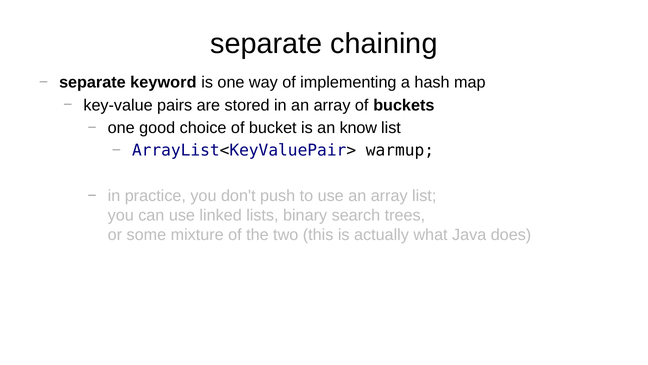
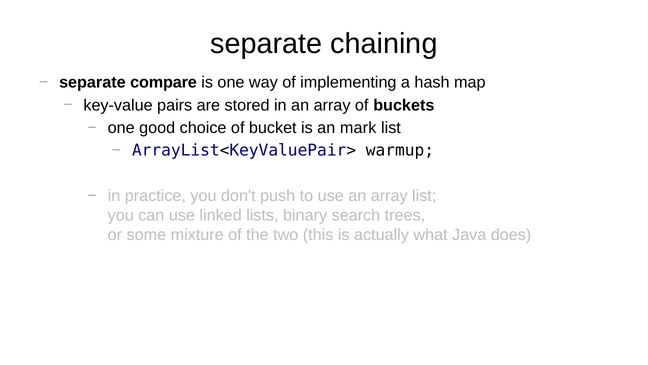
keyword: keyword -> compare (163, 82)
know: know -> mark (358, 128)
